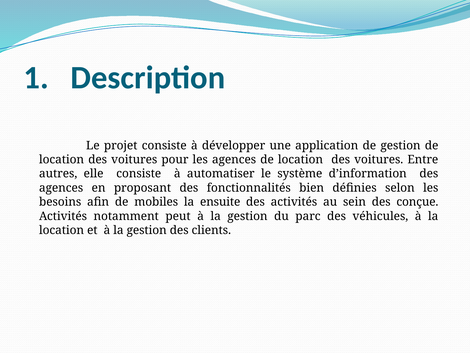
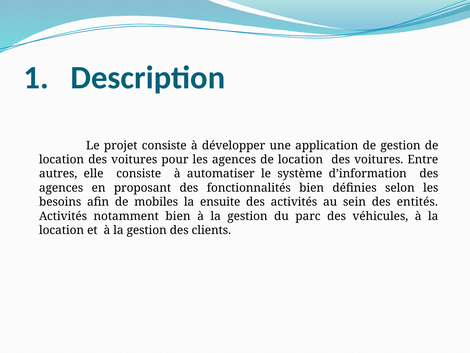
conçue: conçue -> entités (417, 202)
notamment peut: peut -> bien (178, 216)
